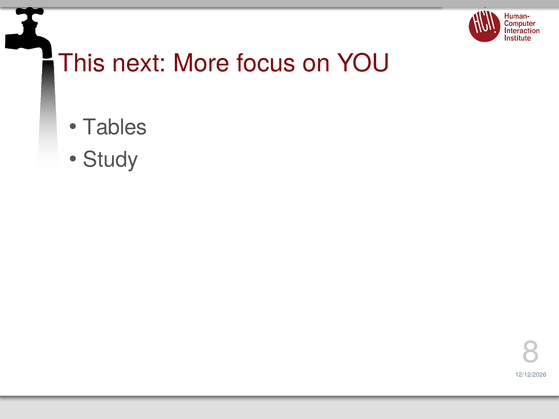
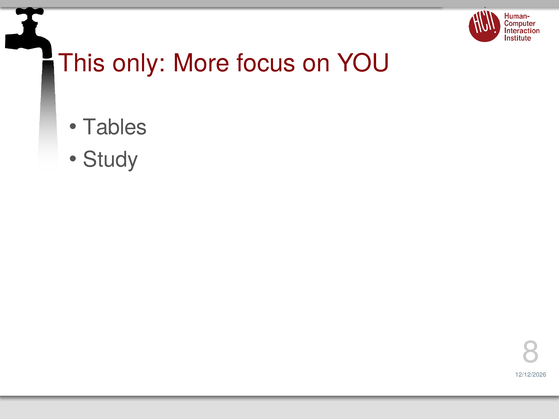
next: next -> only (139, 64)
